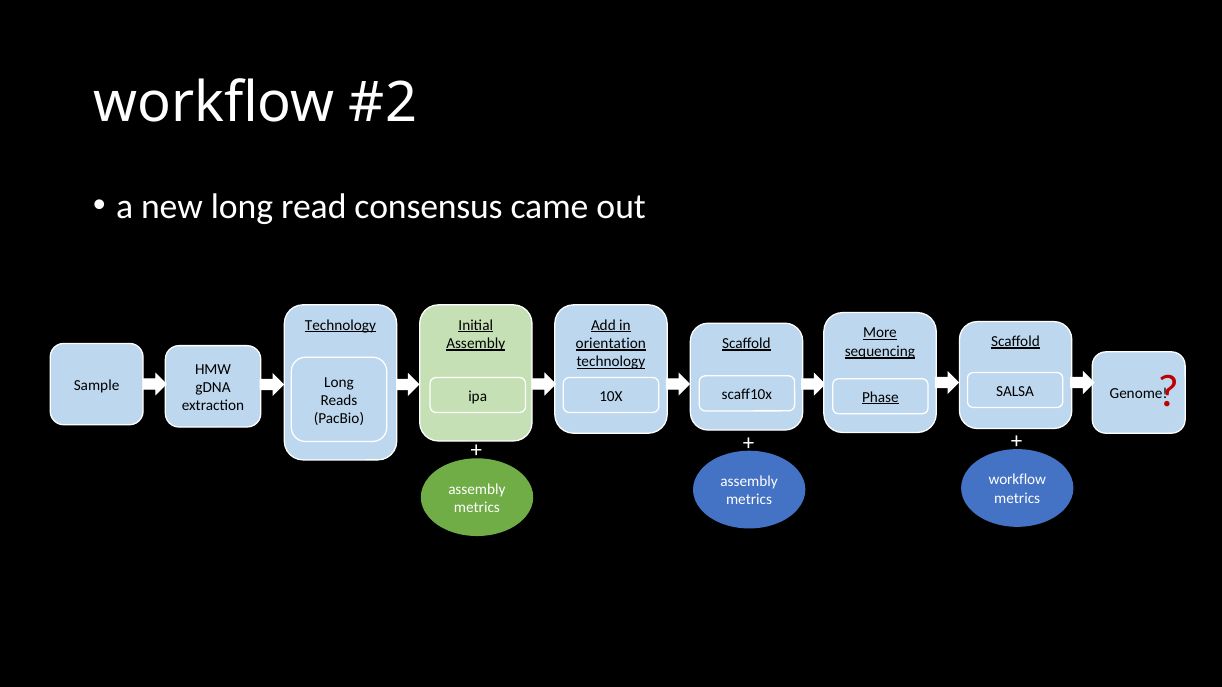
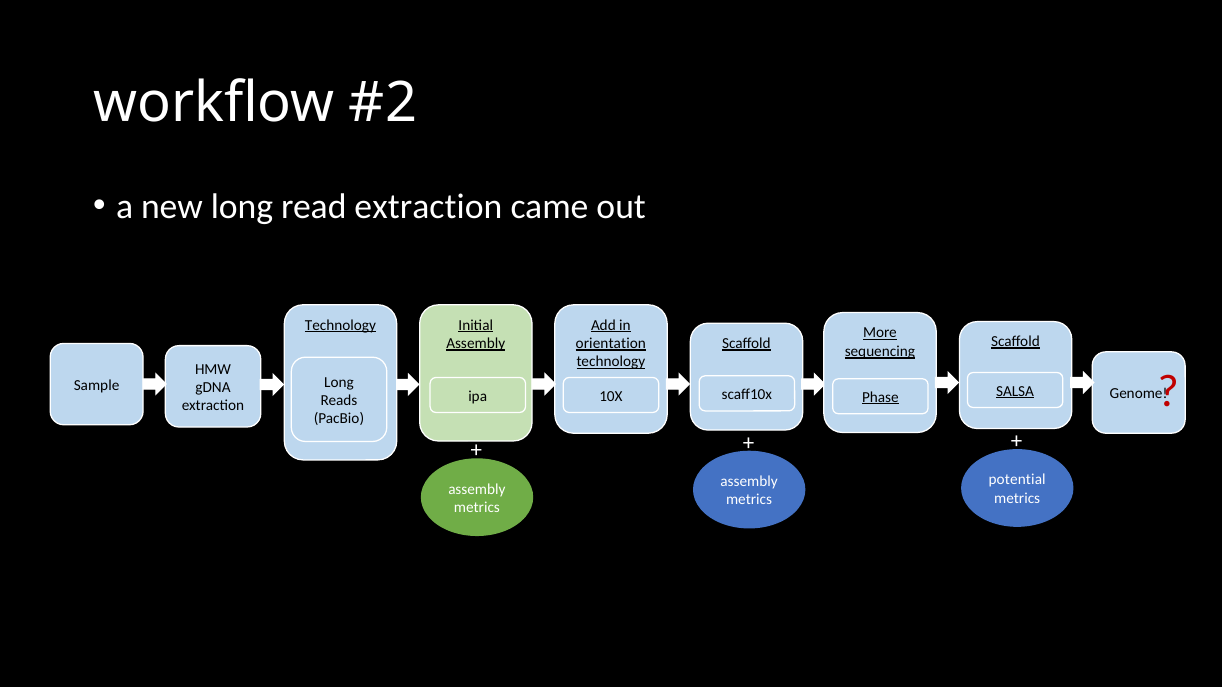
read consensus: consensus -> extraction (428, 207)
SALSA underline: none -> present (1015, 391)
workflow: workflow -> potential (1017, 480)
